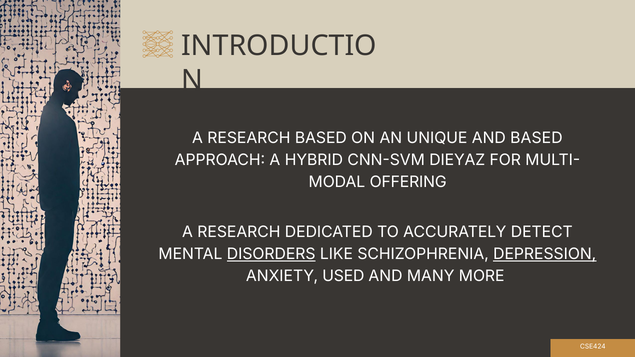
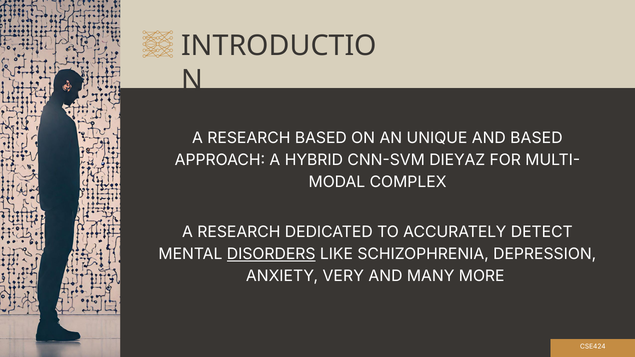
OFFERING: OFFERING -> COMPLEX (408, 182)
DEPRESSION underline: present -> none (545, 254)
USED: USED -> VERY (343, 276)
